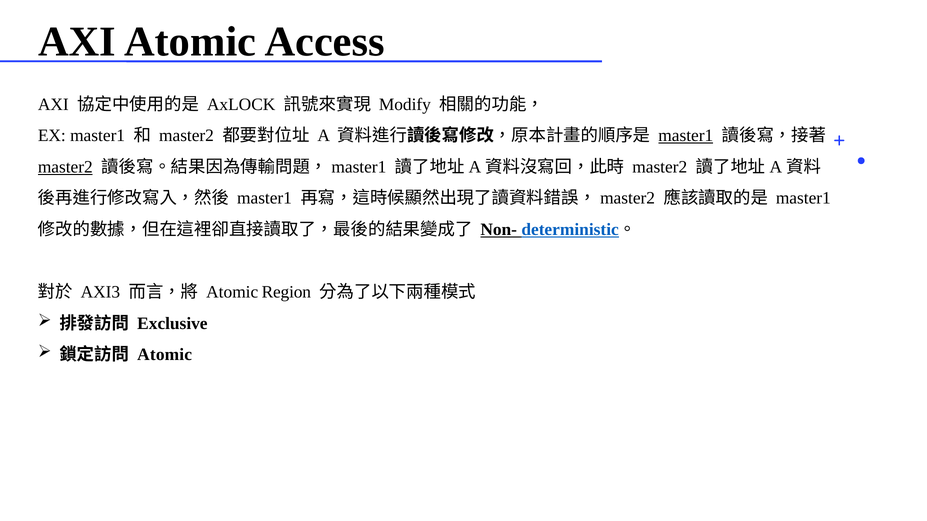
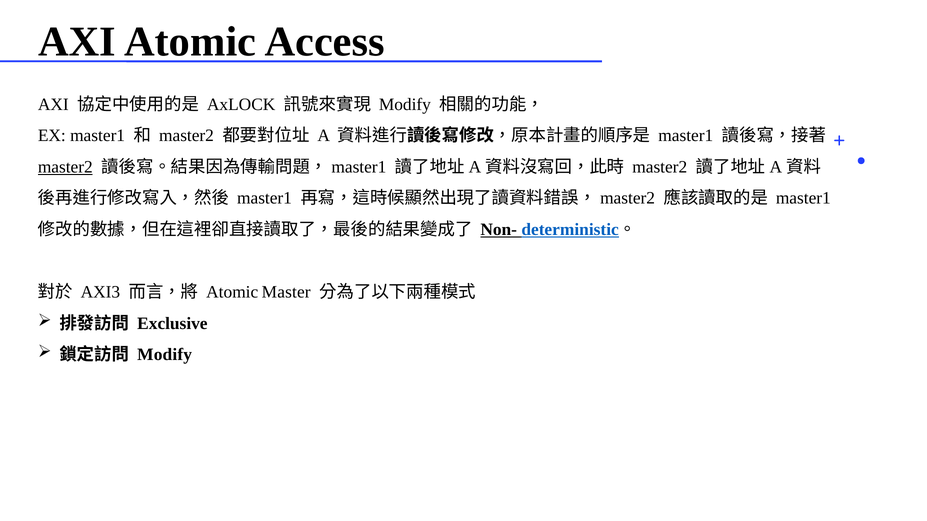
master1 underline: present -> none (686, 136)
Region: Region -> Master (286, 292)
Atomic: Atomic -> Modify (165, 355)
